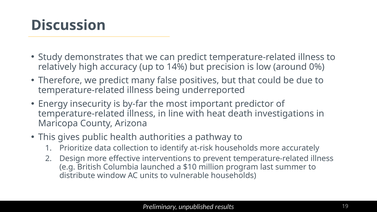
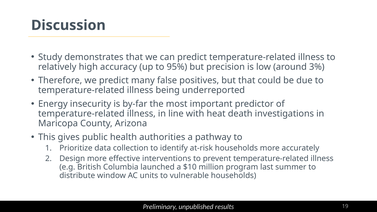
14%: 14% -> 95% (177, 67)
0%: 0% -> 3% (317, 67)
